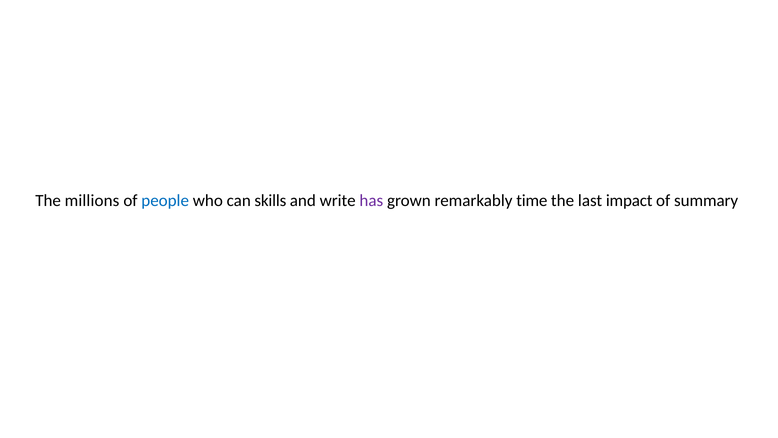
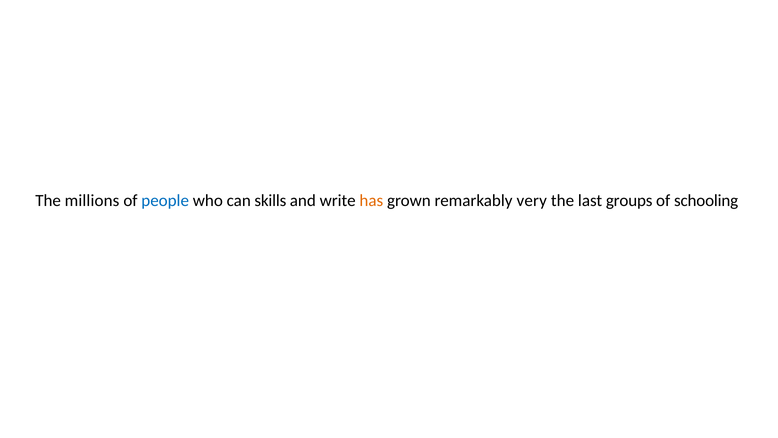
has colour: purple -> orange (371, 200)
time: time -> very (532, 200)
impact: impact -> groups (629, 200)
summary: summary -> schooling (706, 200)
